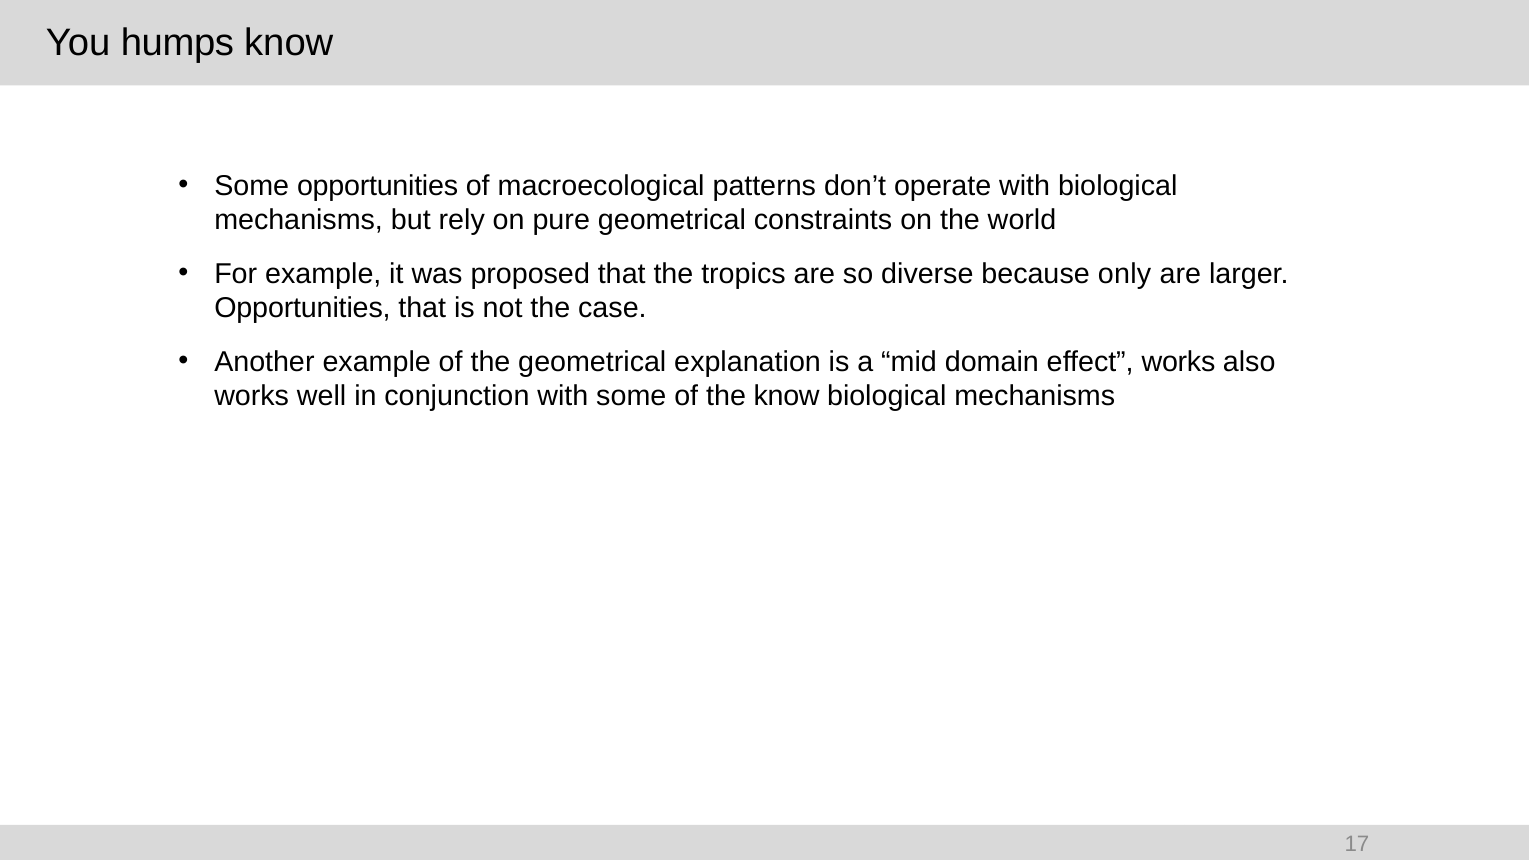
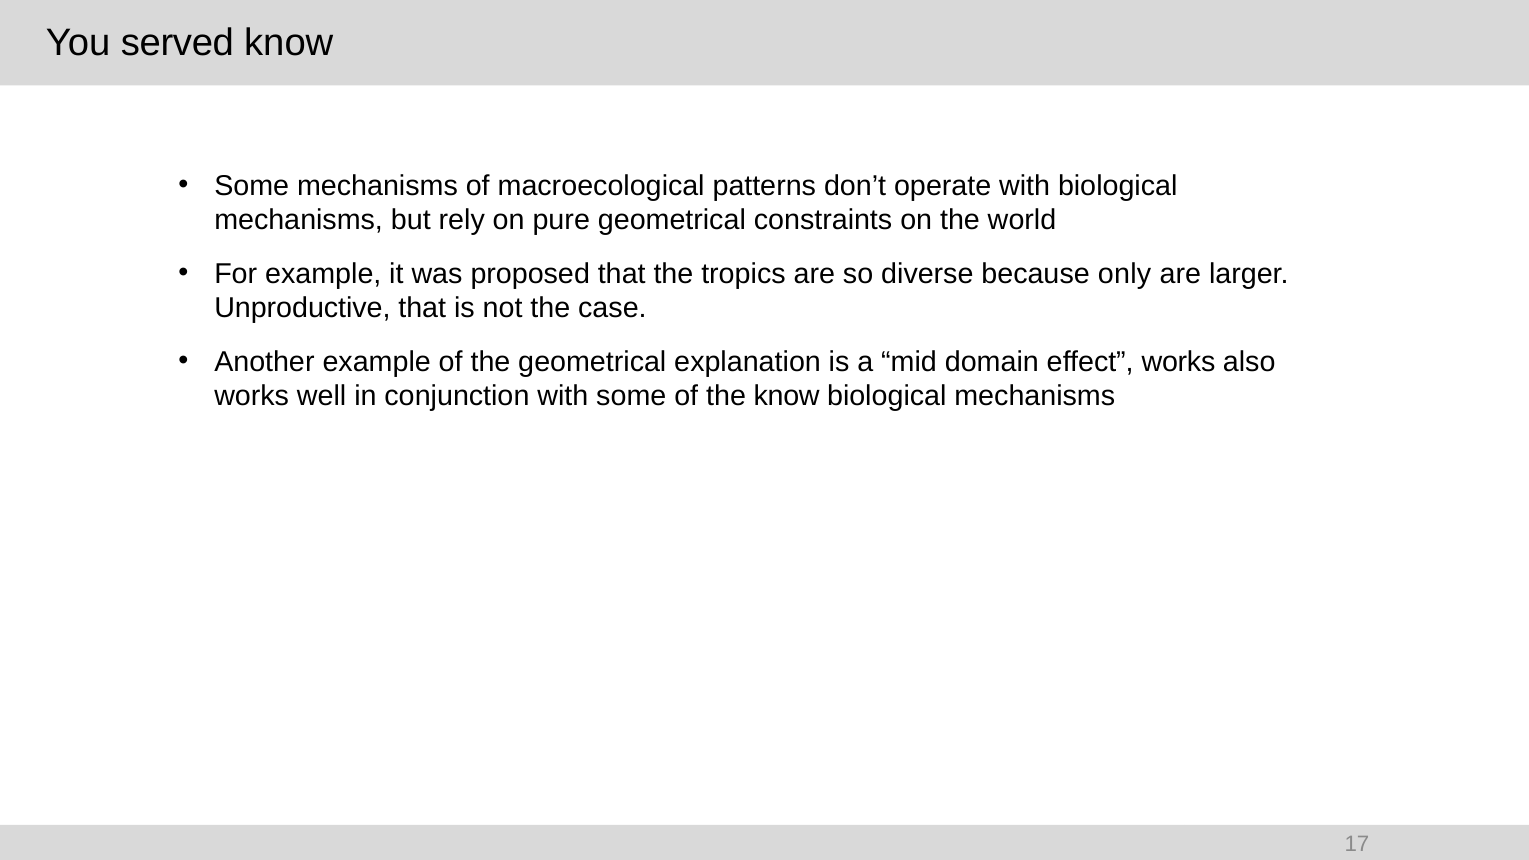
humps: humps -> served (177, 42)
Some opportunities: opportunities -> mechanisms (377, 186)
Opportunities: Opportunities -> Unproductive (302, 308)
